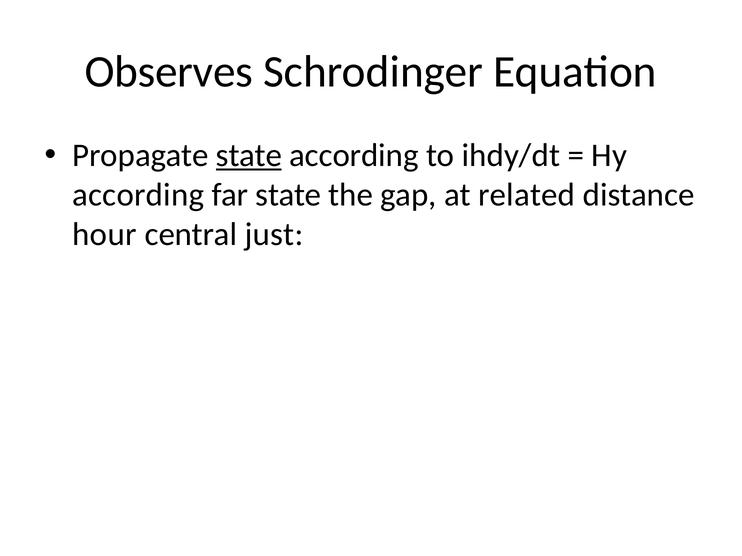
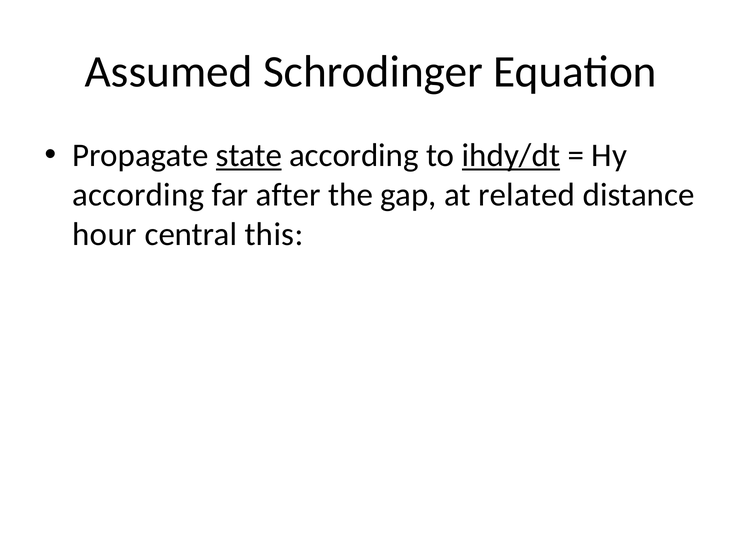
Observes: Observes -> Assumed (169, 72)
ihdy/dt underline: none -> present (511, 156)
far state: state -> after (288, 195)
just: just -> this (274, 235)
